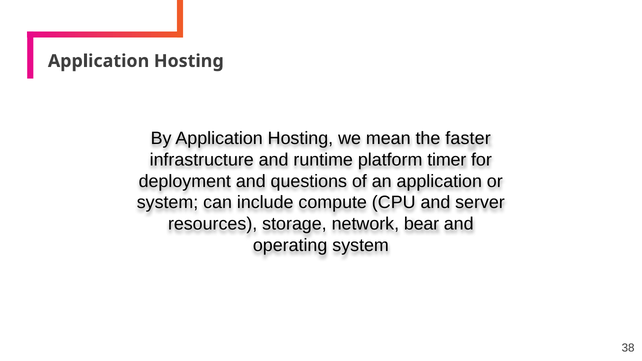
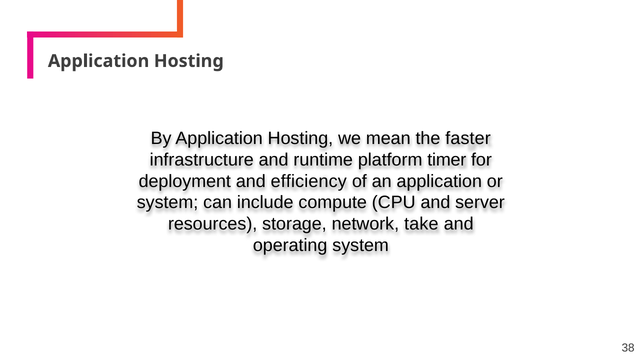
questions: questions -> efficiency (309, 181)
bear: bear -> take (421, 224)
